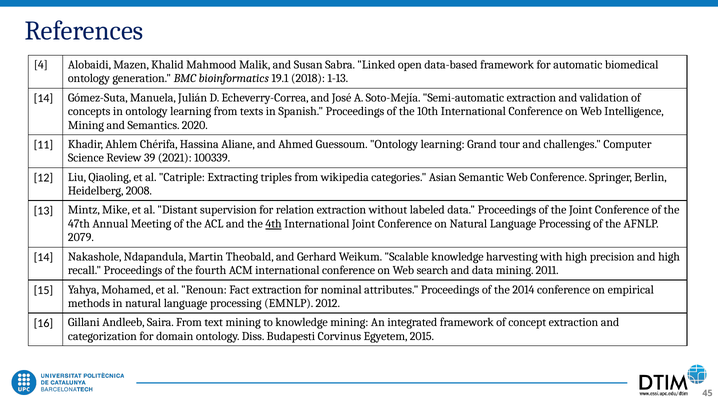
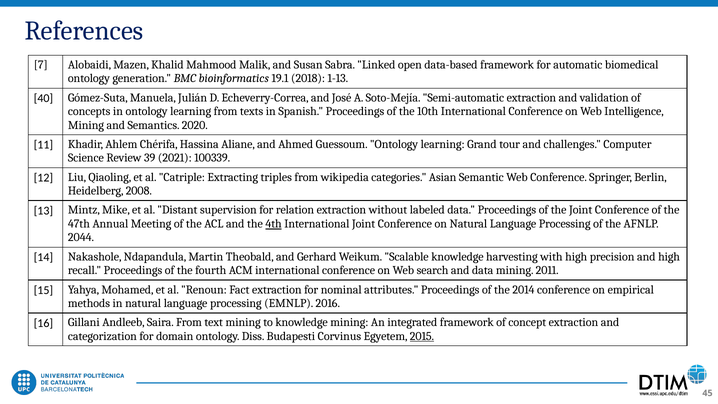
4: 4 -> 7 (41, 65)
14: 14 -> 40 (43, 98)
2079: 2079 -> 2044 (81, 237)
2012: 2012 -> 2016 (328, 303)
2015 underline: none -> present (422, 336)
